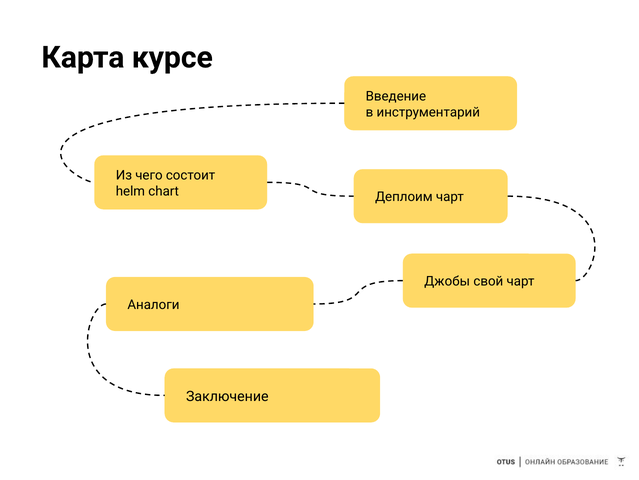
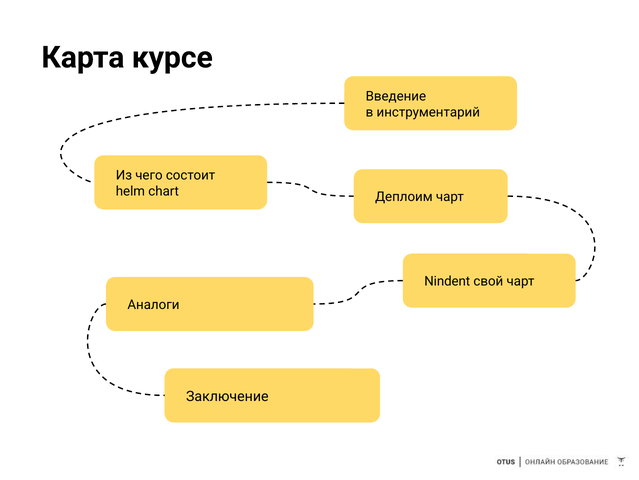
Джобы: Джобы -> Nindent (447, 281)
